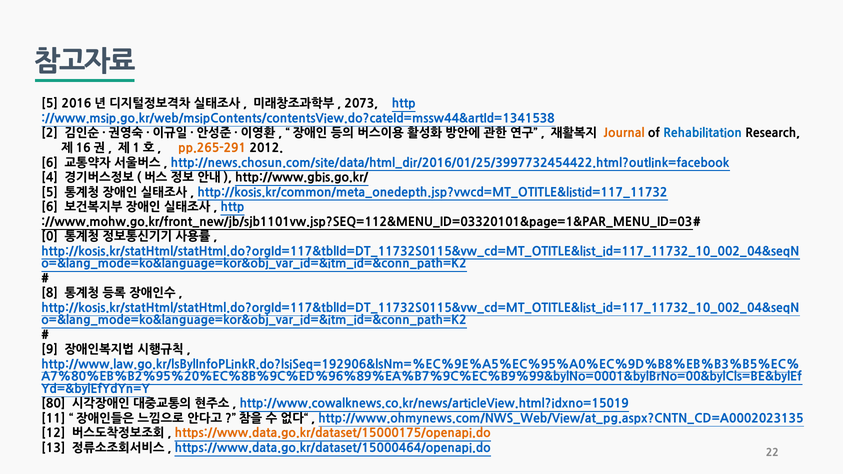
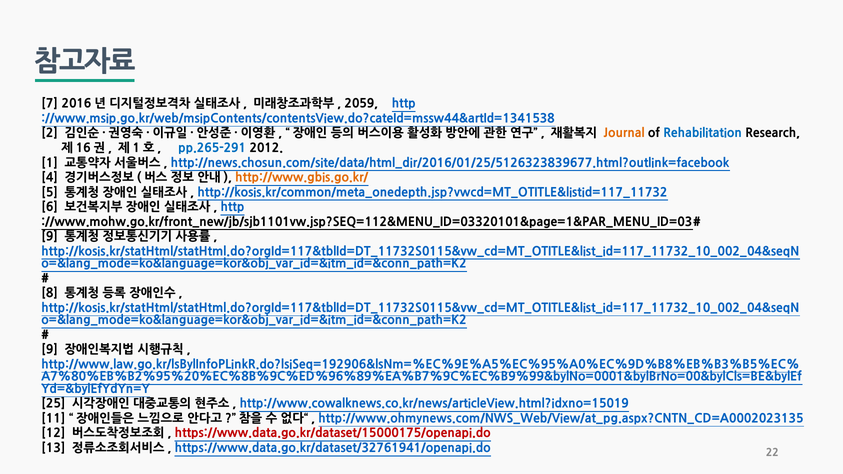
5: 5 -> 7 (50, 104)
2073: 2073 -> 2059 (361, 104)
pp.265-291 colour: orange -> blue (212, 148)
6: 6 -> 1 (50, 163)
http://news.chosun.com/site/data/html_dir/2016/01/25/3997732454422.html?outlink=facebook: http://news.chosun.com/site/data/html_dir/2016/01/25/3997732454422.html?outlink=facebook -> http://news.chosun.com/site/data/html_dir/2016/01/25/5126323839677.html?outlink=facebook (450, 163)
http://www.gbis.go.kr/ colour: black -> orange (302, 178)
0: 0 -> 9 (50, 237)
80: 80 -> 25 (53, 404)
https://www.data.go.kr/dataset/15000175/openapi.do colour: orange -> red (333, 434)
https://www.data.go.kr/dataset/15000464/openapi.do: https://www.data.go.kr/dataset/15000464/openapi.do -> https://www.data.go.kr/dataset/32761941/openapi.do (333, 448)
